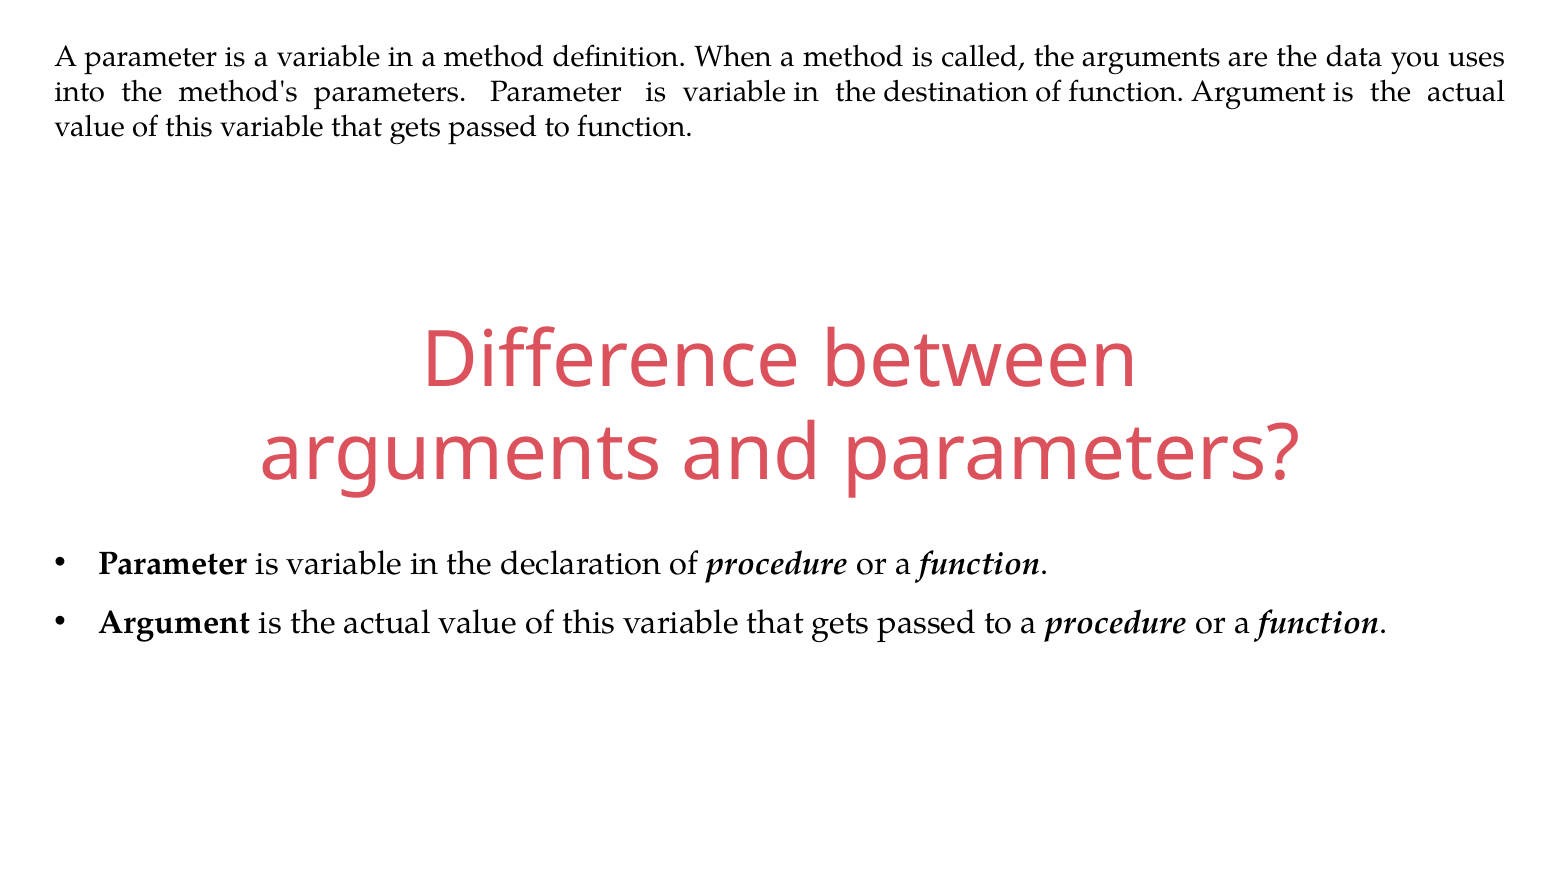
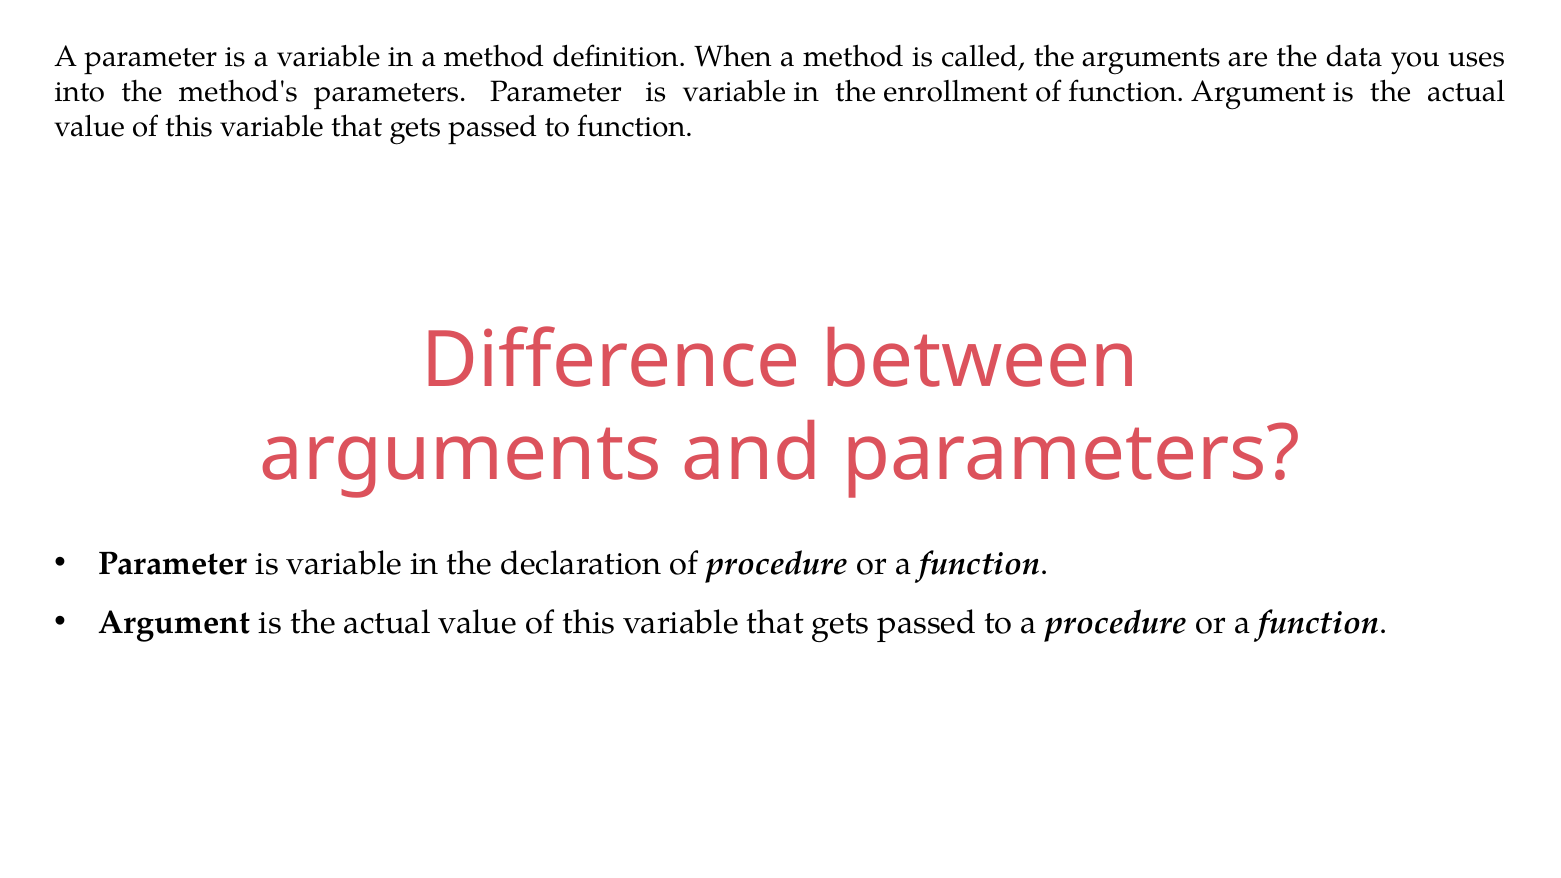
destination: destination -> enrollment (956, 92)
